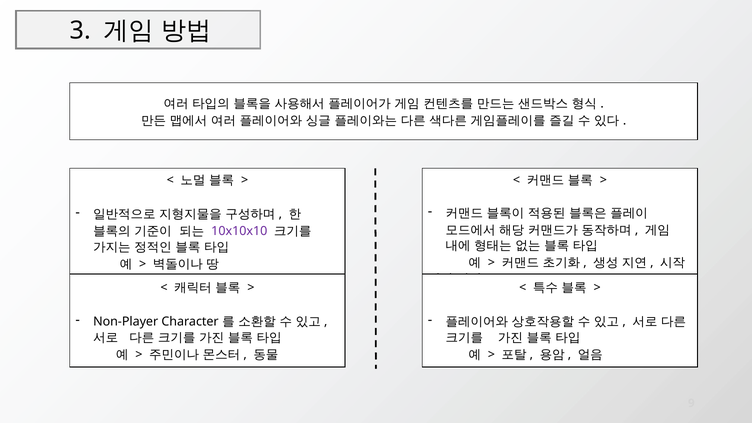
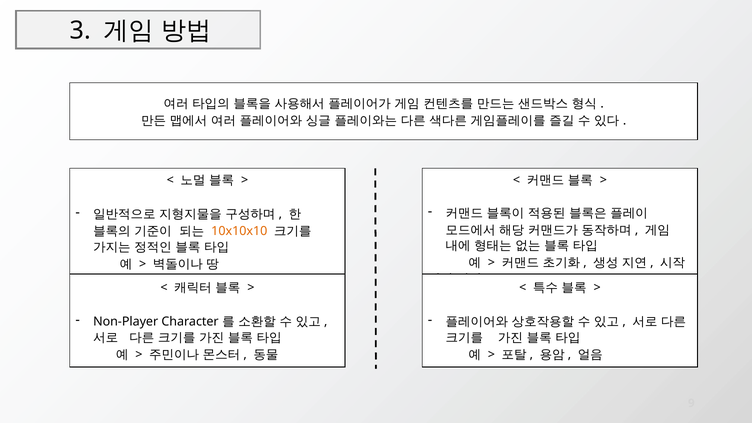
10x10x10 colour: purple -> orange (239, 231)
